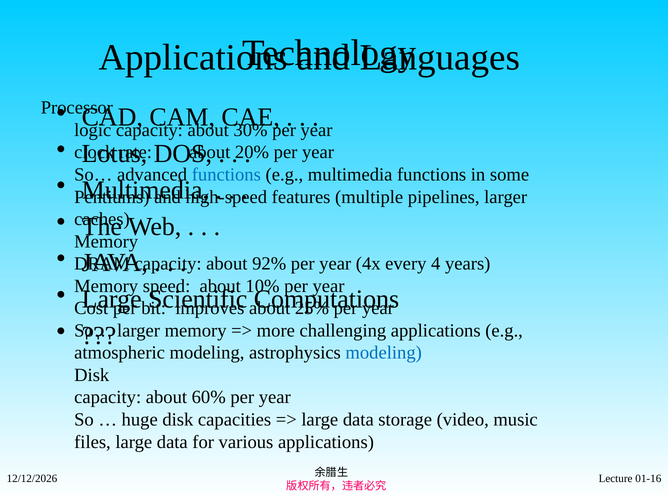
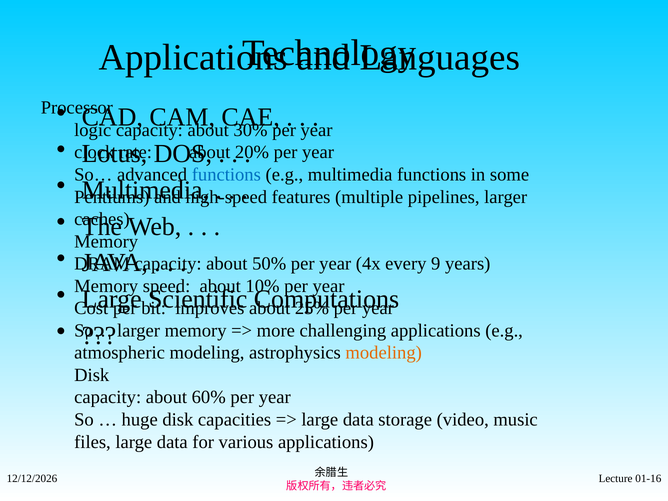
92%: 92% -> 50% (269, 264)
4: 4 -> 9 (436, 264)
modeling colour: blue -> orange (384, 353)
